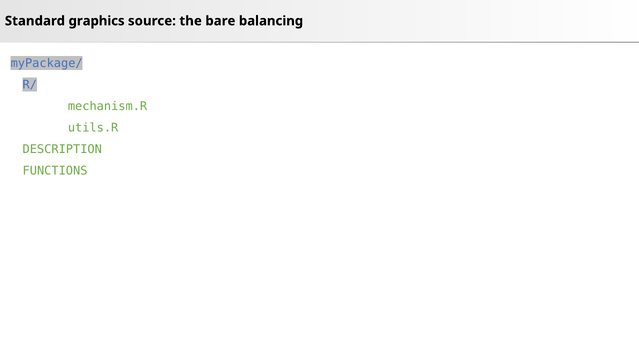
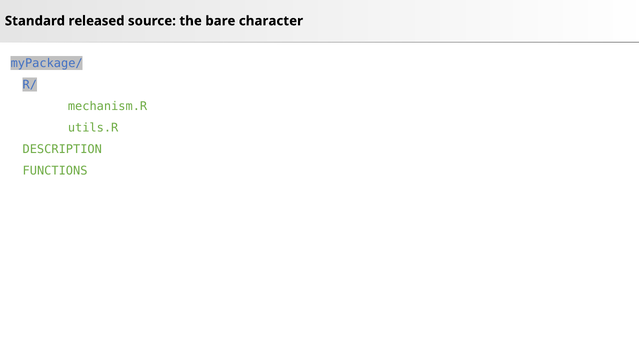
graphics: graphics -> released (97, 21)
balancing: balancing -> character (271, 21)
